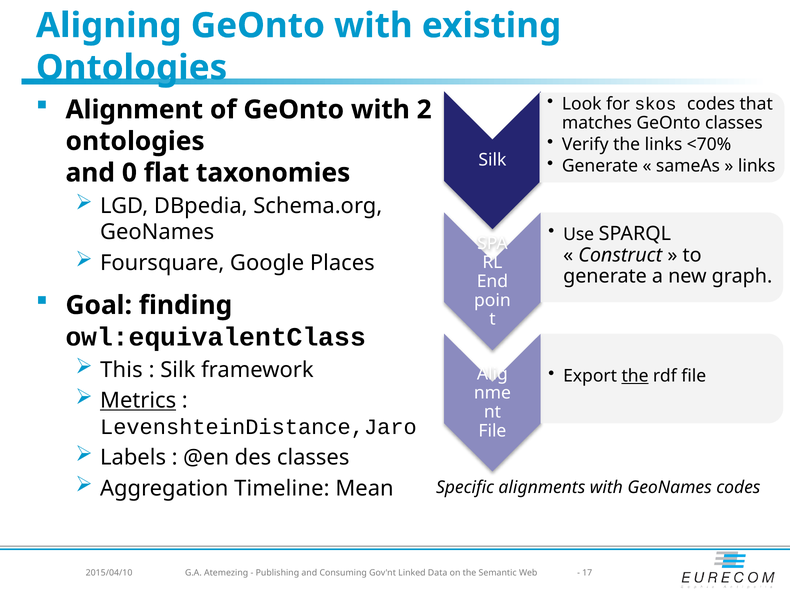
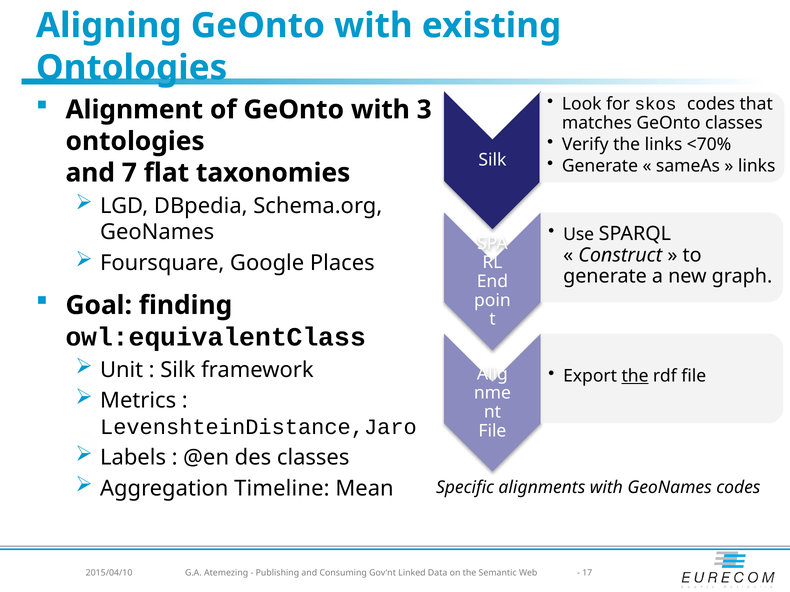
2: 2 -> 3 (424, 110)
0: 0 -> 7 (129, 173)
This: This -> Unit (122, 370)
Metrics underline: present -> none (138, 401)
